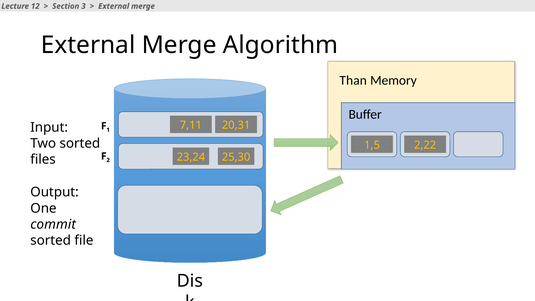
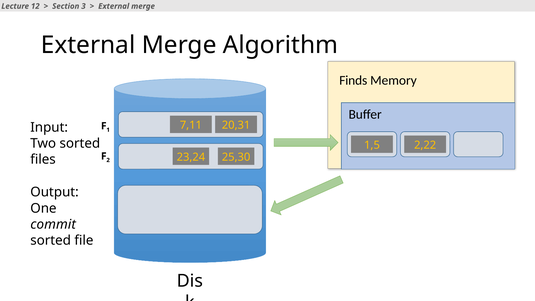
Than: Than -> Finds (353, 80)
